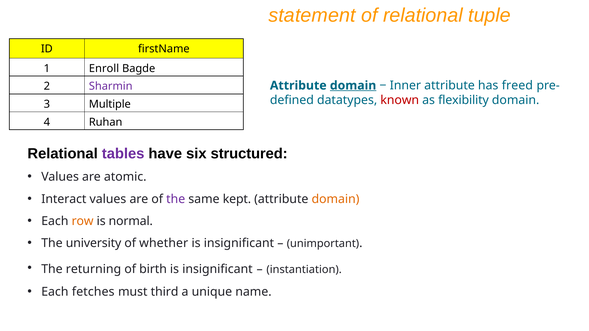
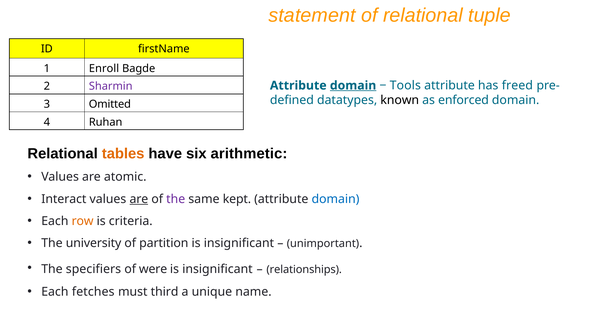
Inner: Inner -> Tools (405, 86)
known colour: red -> black (400, 100)
flexibility: flexibility -> enforced (463, 100)
Multiple: Multiple -> Omitted (110, 104)
tables colour: purple -> orange (123, 154)
structured: structured -> arithmetic (249, 154)
are underline: none -> present (139, 199)
domain colour: orange -> blue (336, 199)
normal: normal -> criteria (131, 221)
whether: whether -> partition (164, 243)
returning: returning -> specifiers (93, 269)
birth: birth -> were (153, 269)
instantiation: instantiation -> relationships (304, 270)
